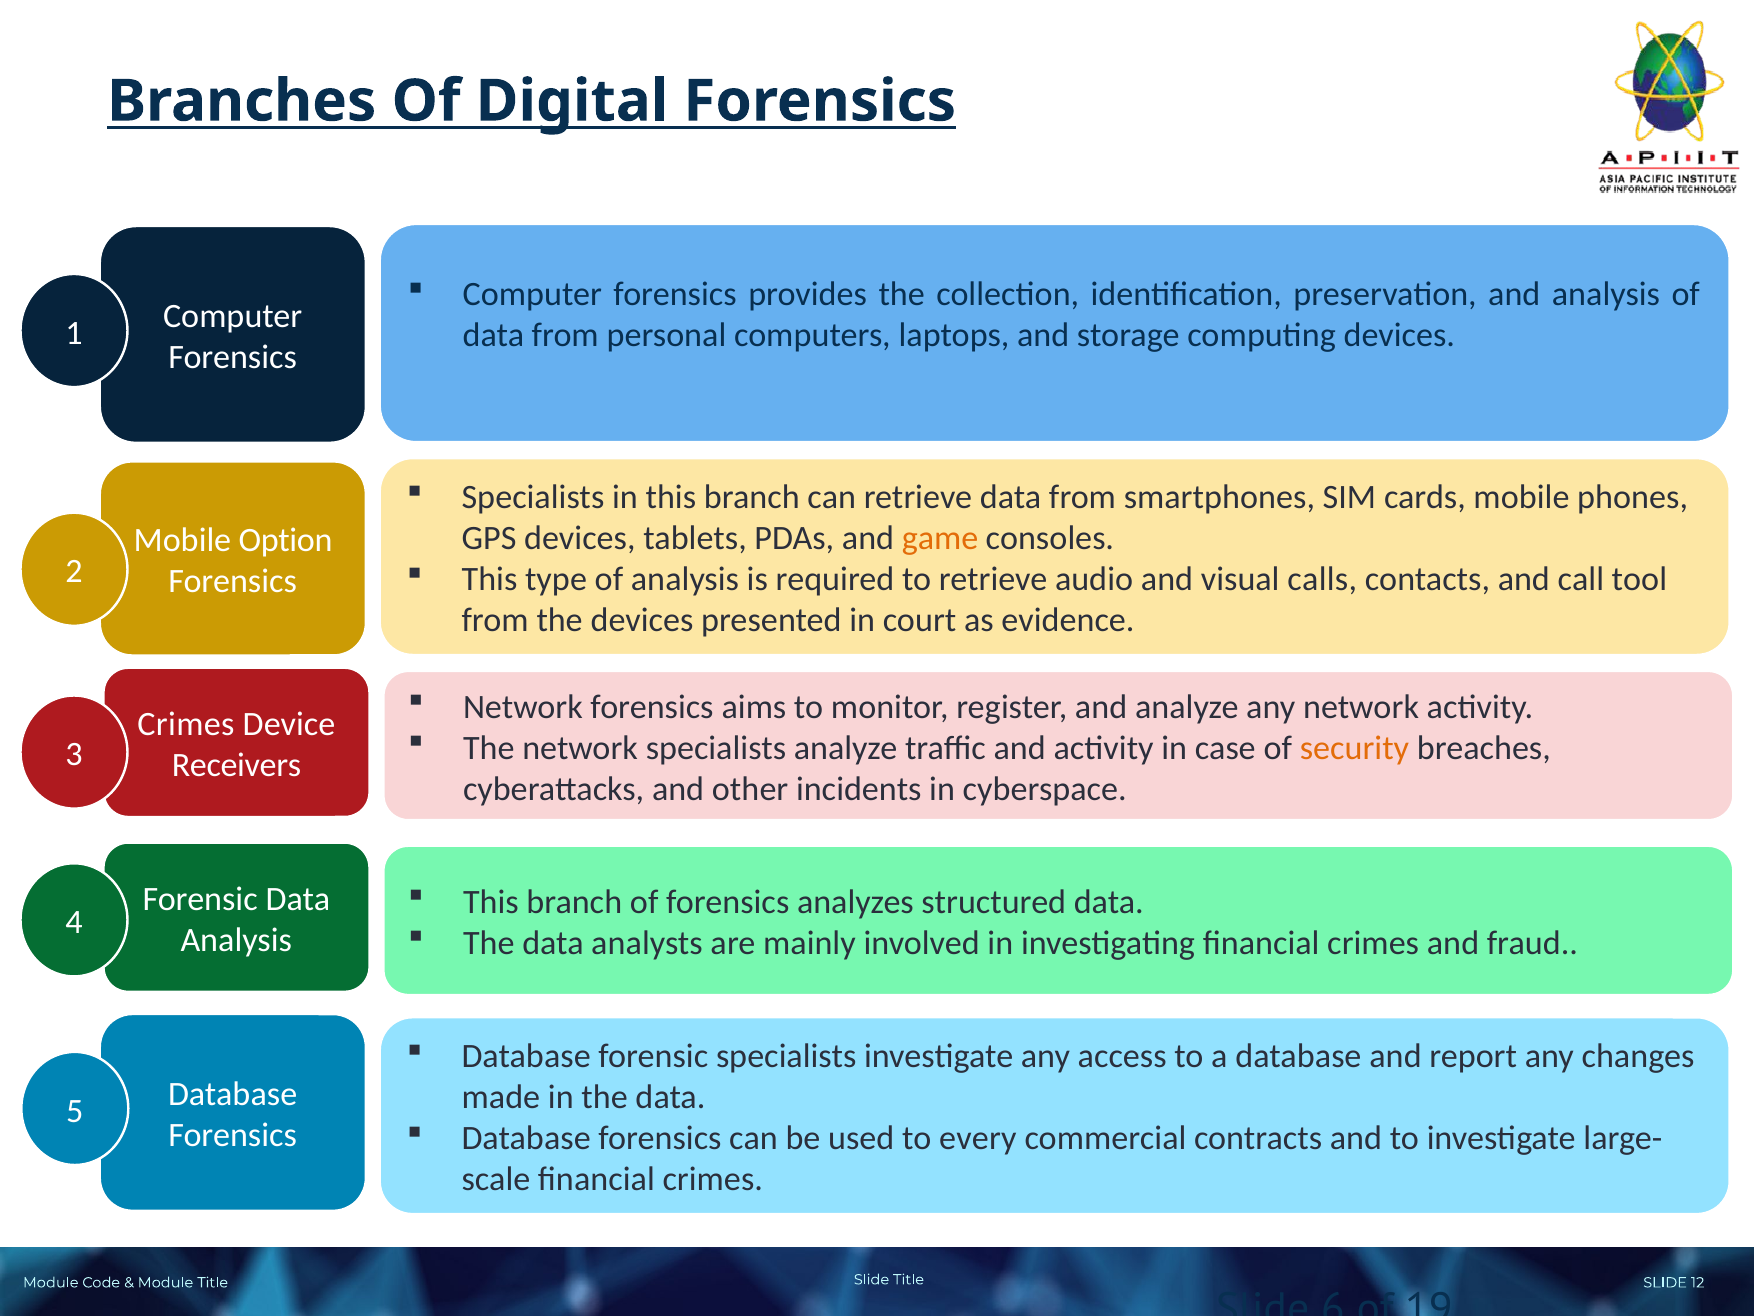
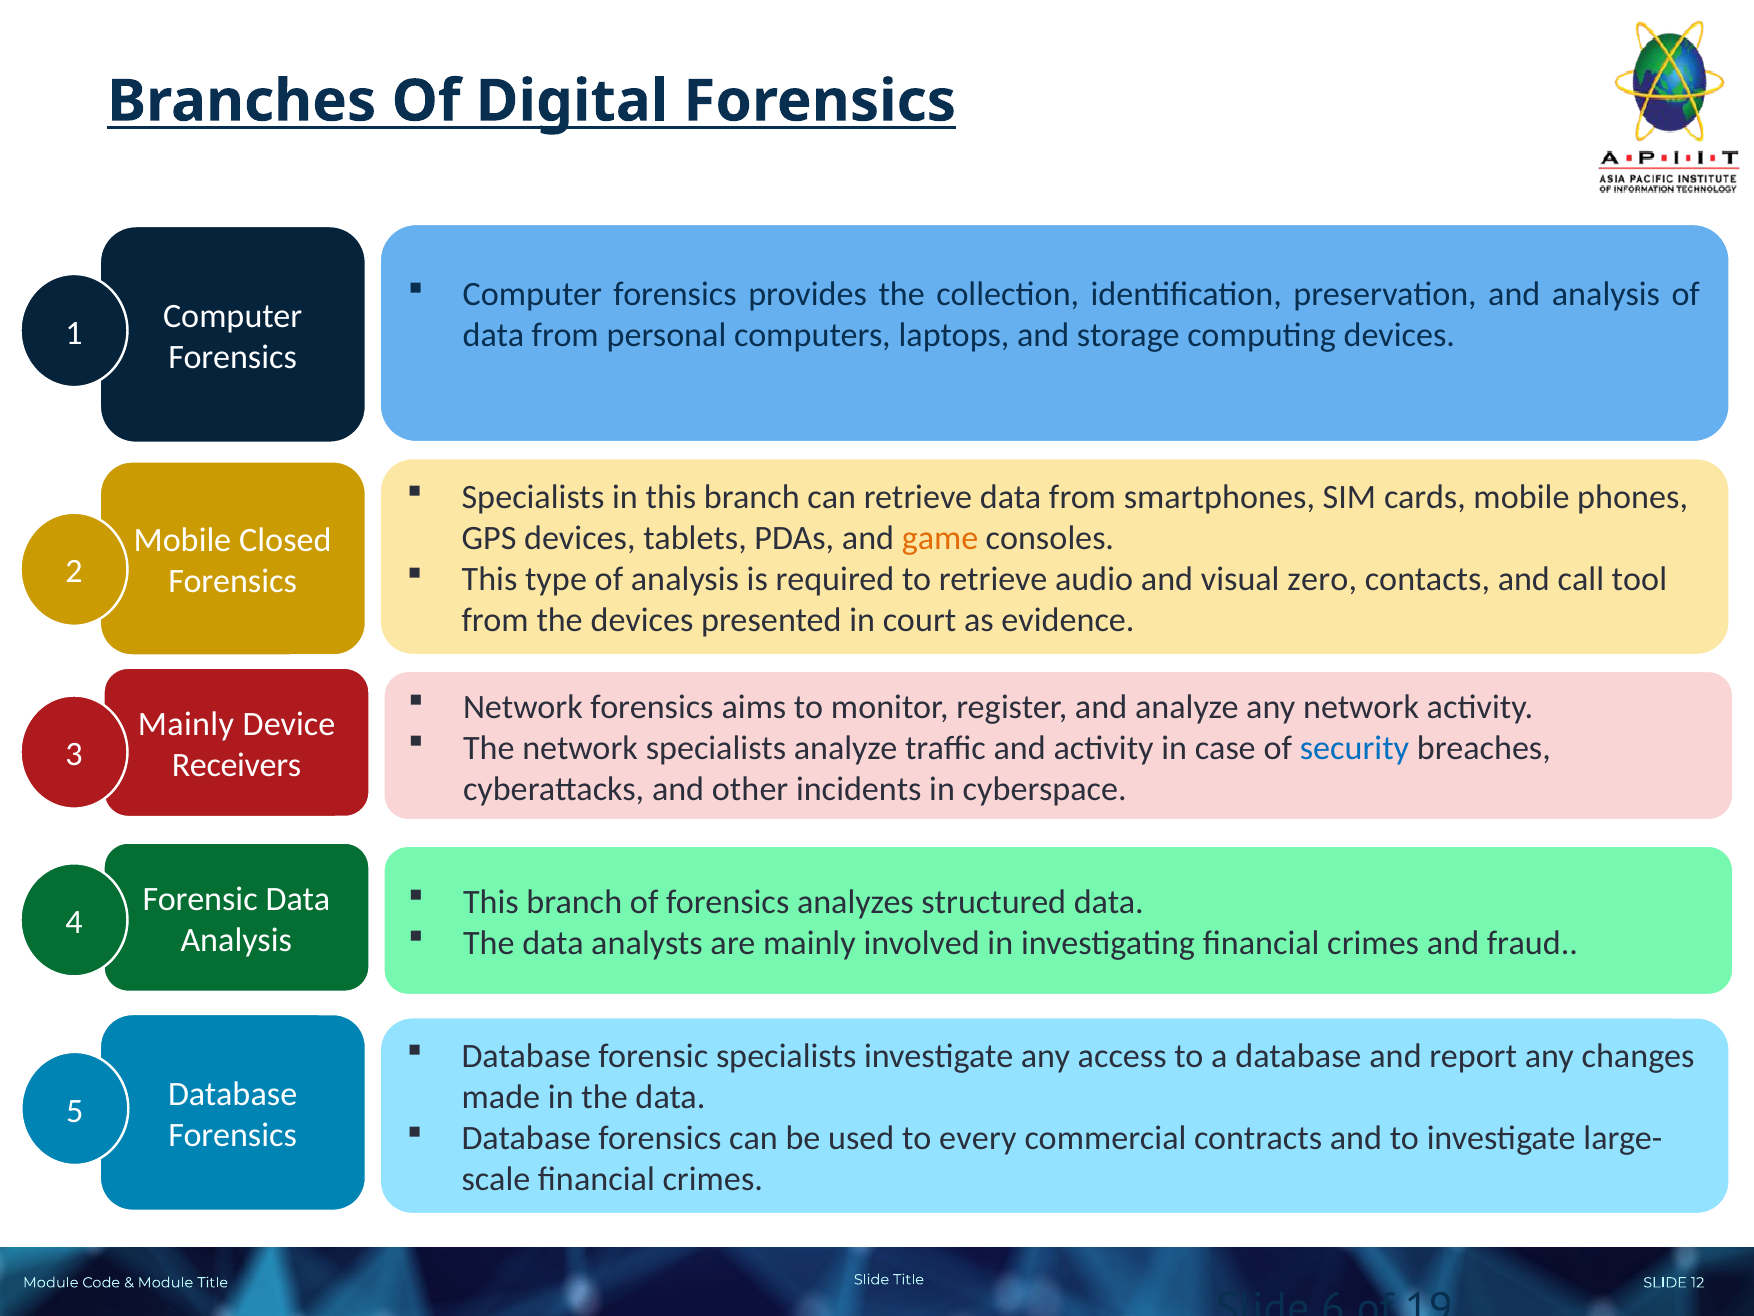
Option: Option -> Closed (285, 540)
calls: calls -> zero (1322, 579)
Crimes: Crimes -> Mainly (186, 724)
security colour: orange -> blue (1354, 748)
